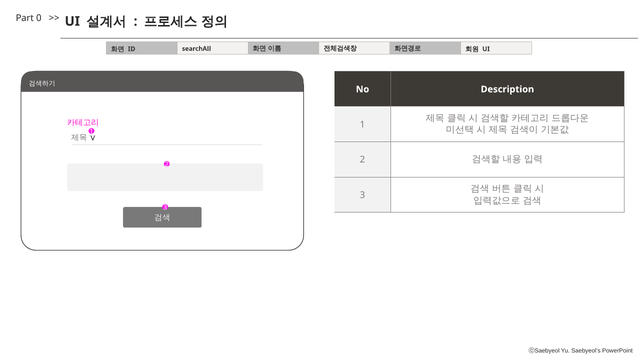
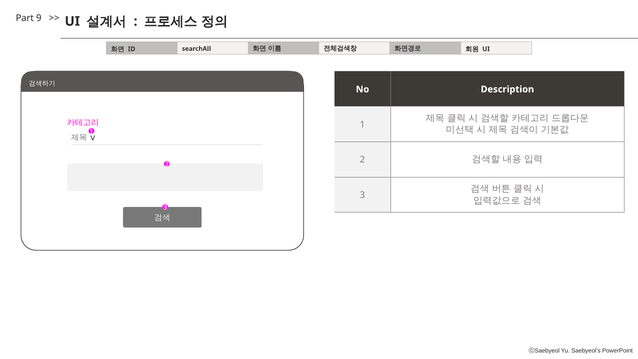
0: 0 -> 9 (39, 18)
